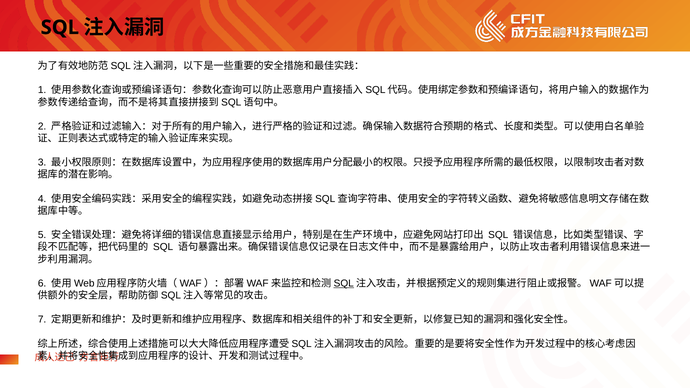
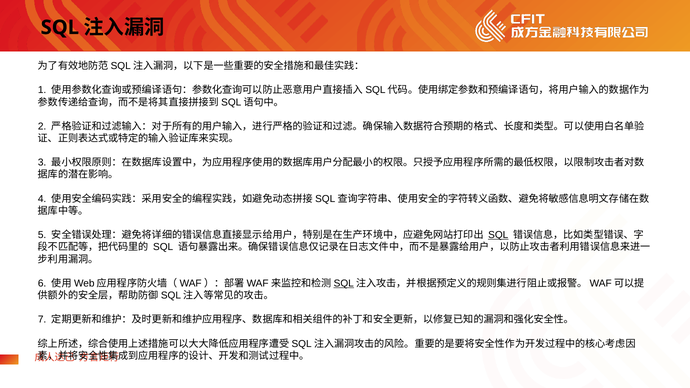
SQL underline: none -> present (498, 235)
